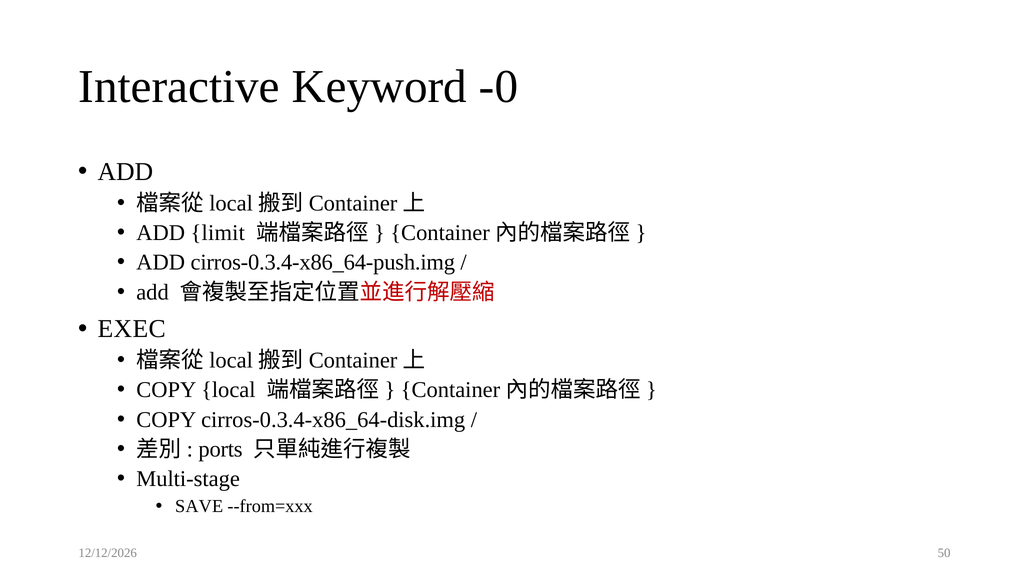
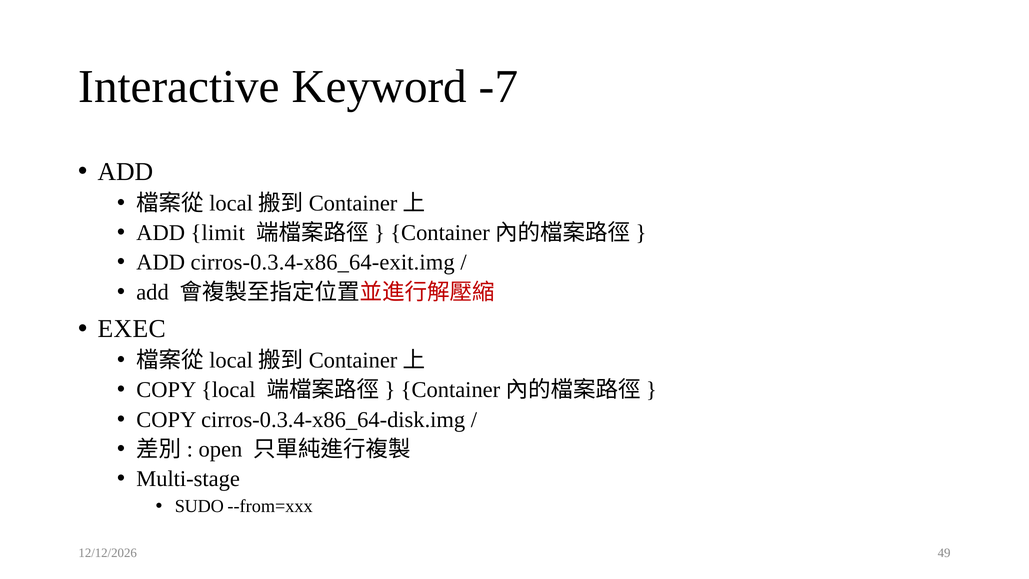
-0: -0 -> -7 (499, 86)
cirros-0.3.4-x86_64-push.img: cirros-0.3.4-x86_64-push.img -> cirros-0.3.4-x86_64-exit.img (323, 262)
ports: ports -> open (220, 449)
SAVE: SAVE -> SUDO (199, 506)
50: 50 -> 49 (944, 553)
